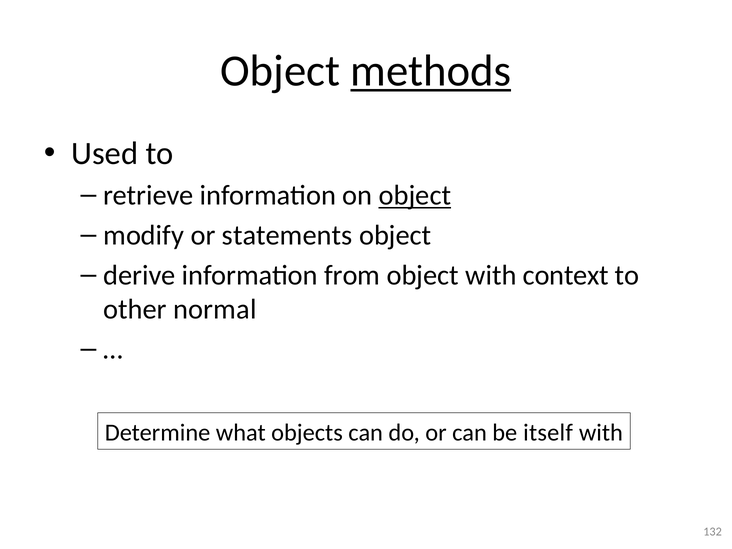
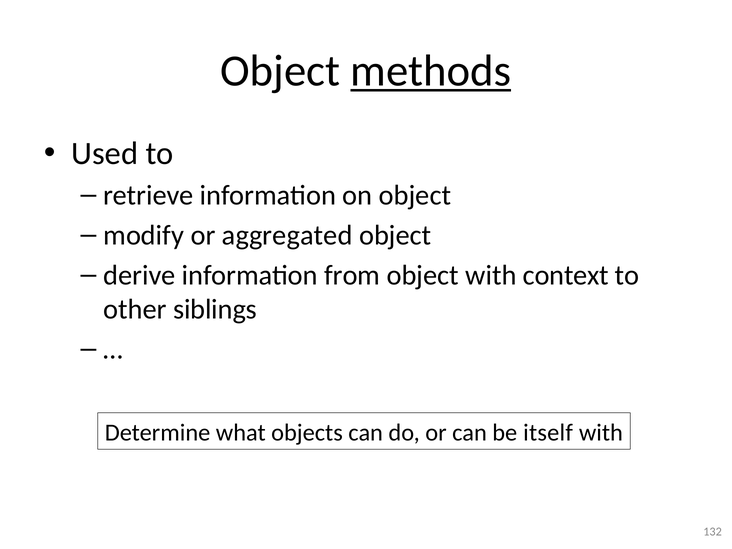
object underline: present -> none (415, 196)
statements: statements -> aggregated (287, 235)
normal: normal -> siblings (215, 310)
